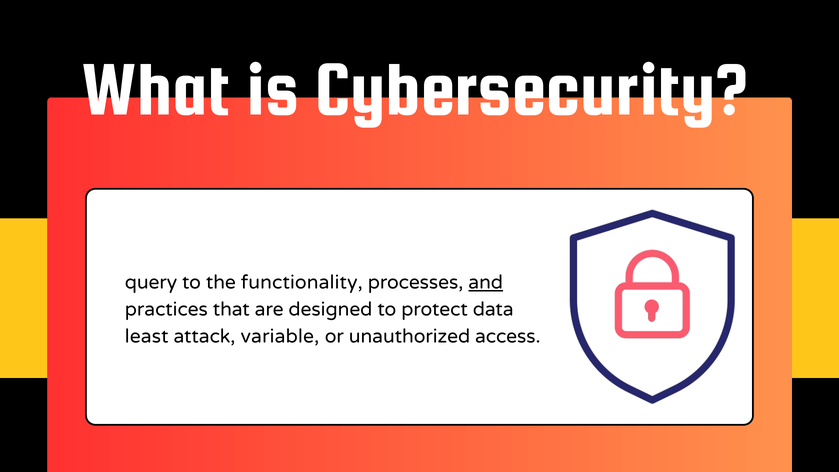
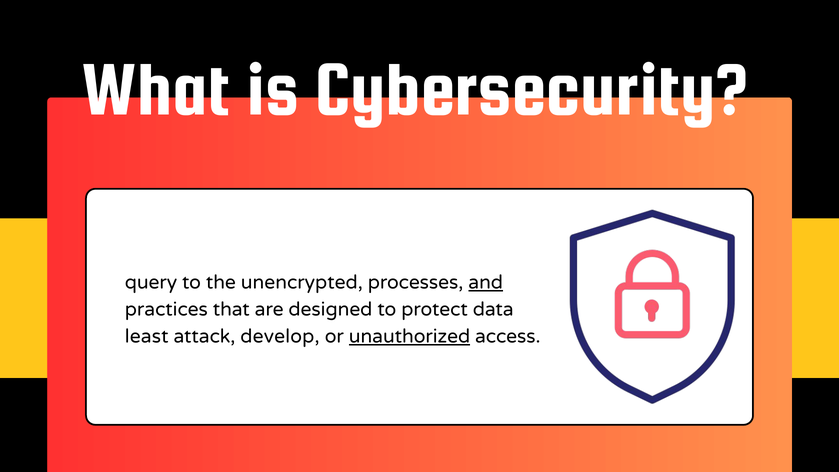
functionality: functionality -> unencrypted (302, 282)
variable: variable -> develop (280, 336)
unauthorized underline: none -> present (410, 336)
